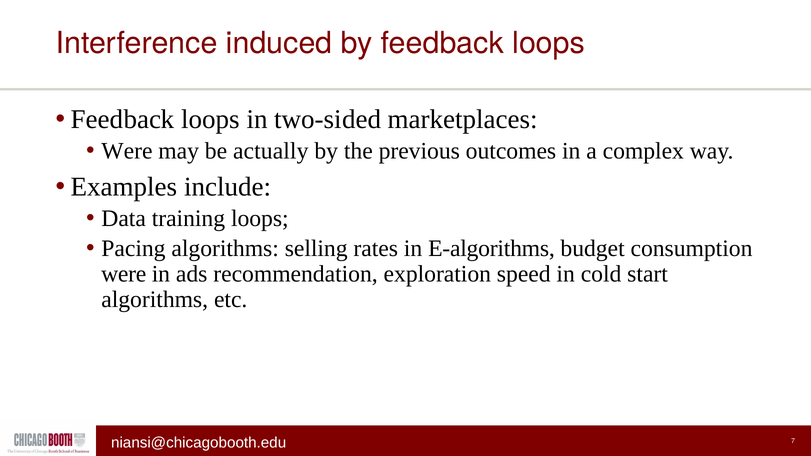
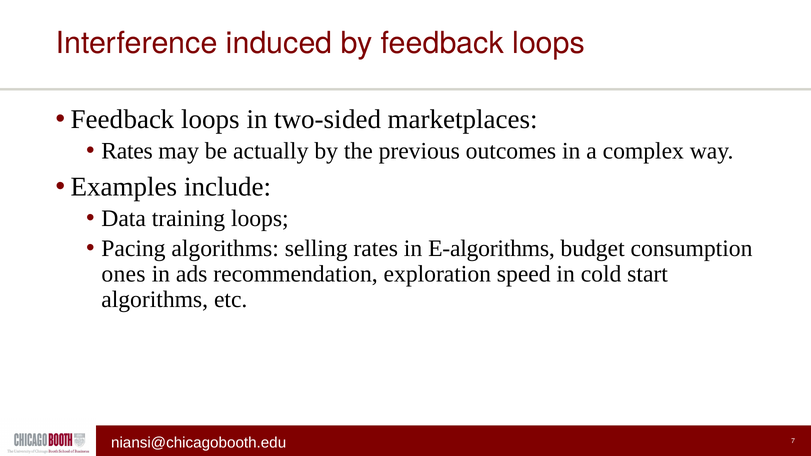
Were: Were -> Rates (127, 151)
were: were -> ones (123, 274)
